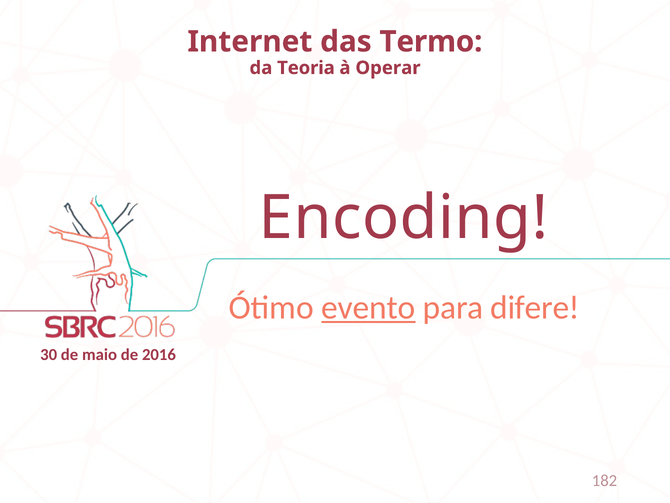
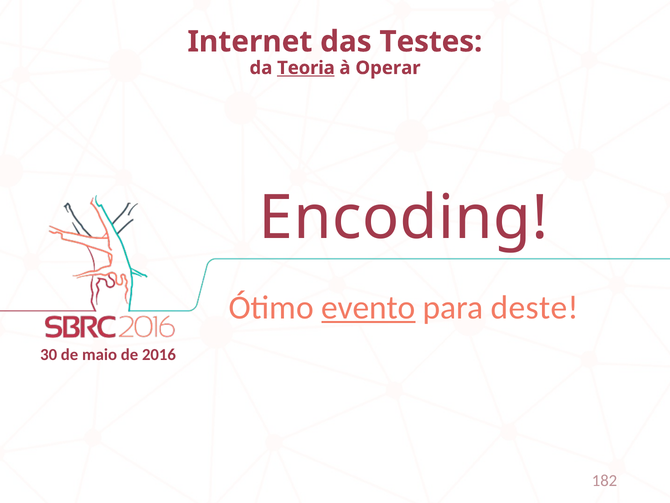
Termo: Termo -> Testes (431, 42)
Teoria underline: none -> present (306, 68)
difere: difere -> deste (535, 307)
